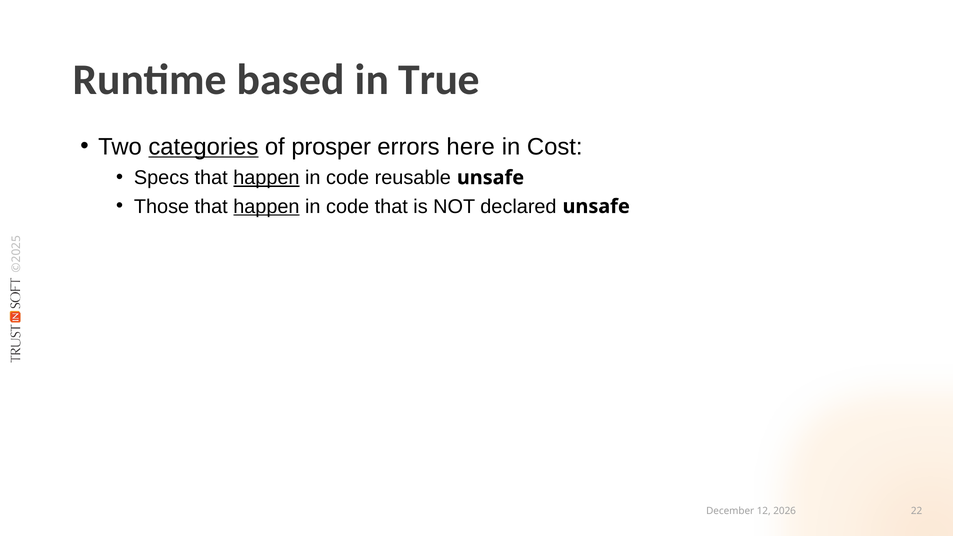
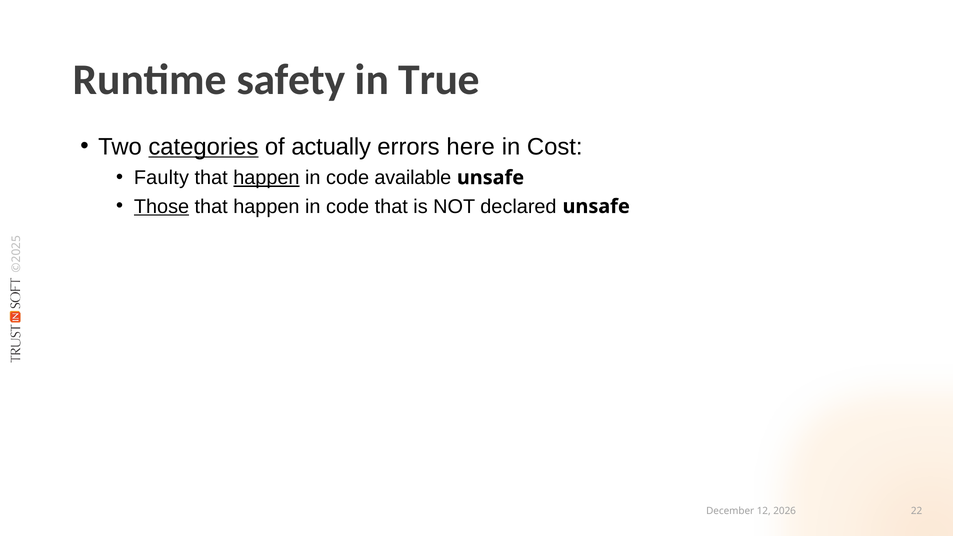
based: based -> safety (291, 80)
prosper: prosper -> actually (331, 147)
Specs: Specs -> Faulty (161, 178)
reusable: reusable -> available (413, 178)
Those underline: none -> present (162, 206)
happen underline: present -> none (266, 206)
